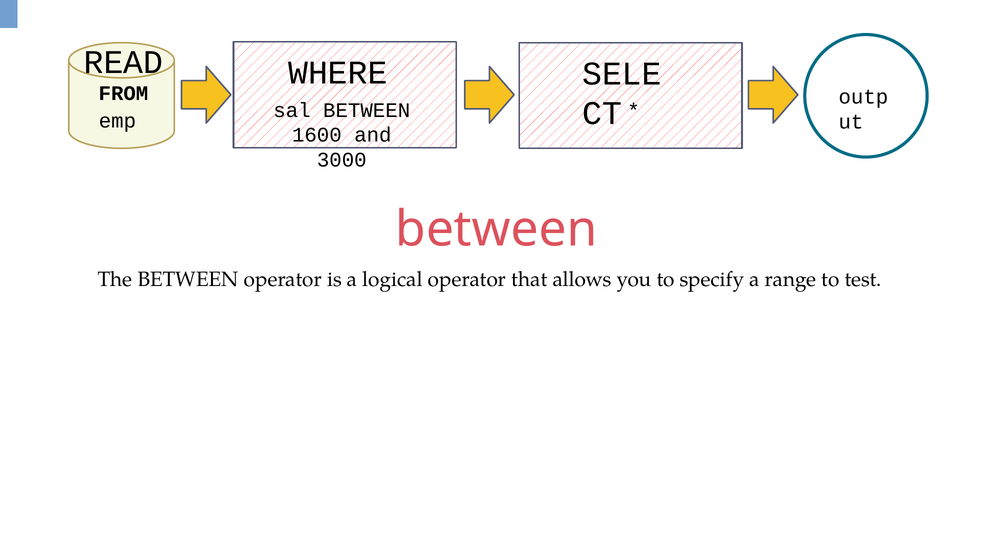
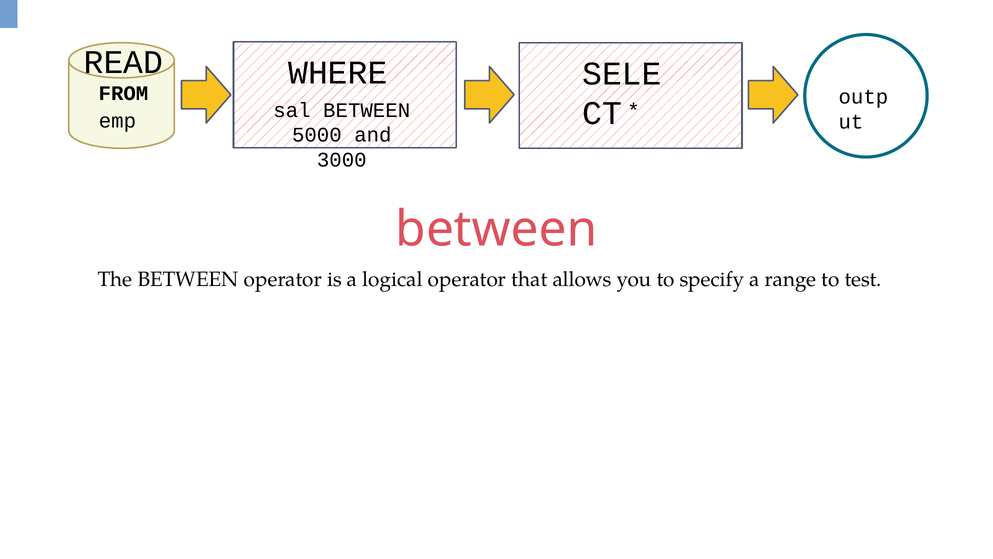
1600: 1600 -> 5000 (317, 135)
